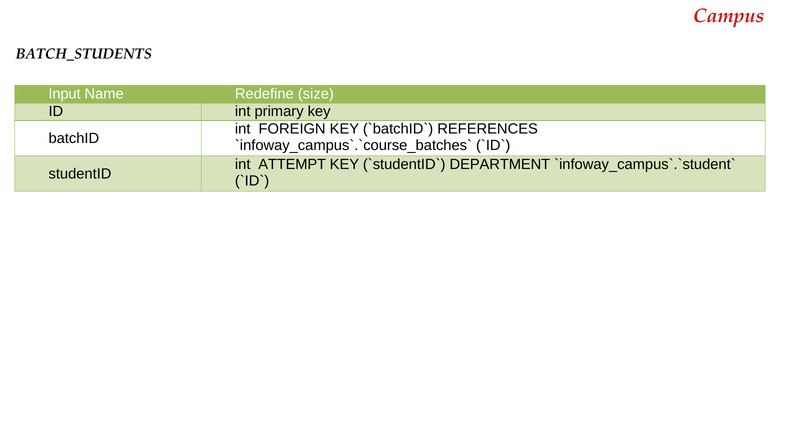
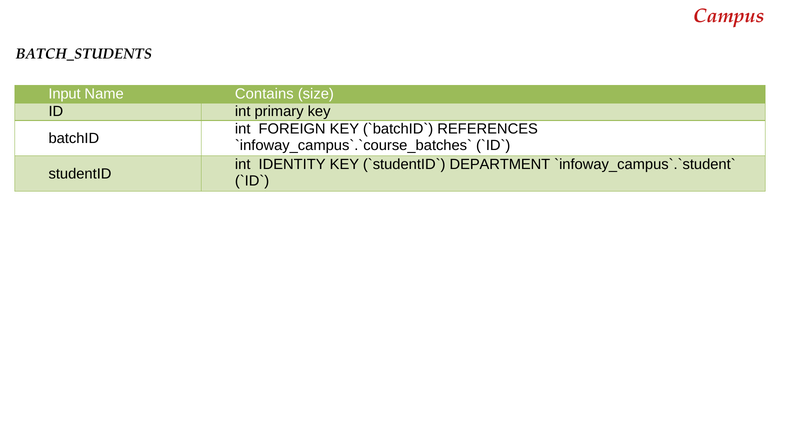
Redefine: Redefine -> Contains (264, 94)
ATTEMPT: ATTEMPT -> IDENTITY (292, 165)
